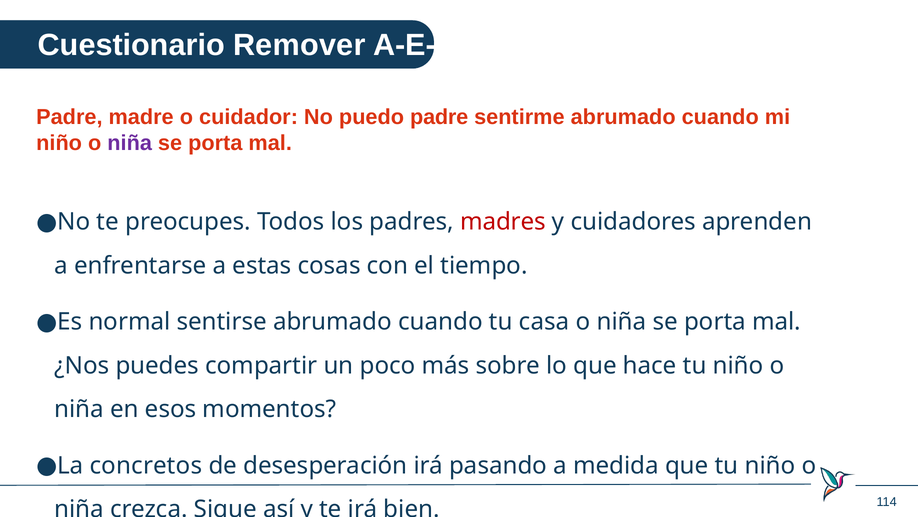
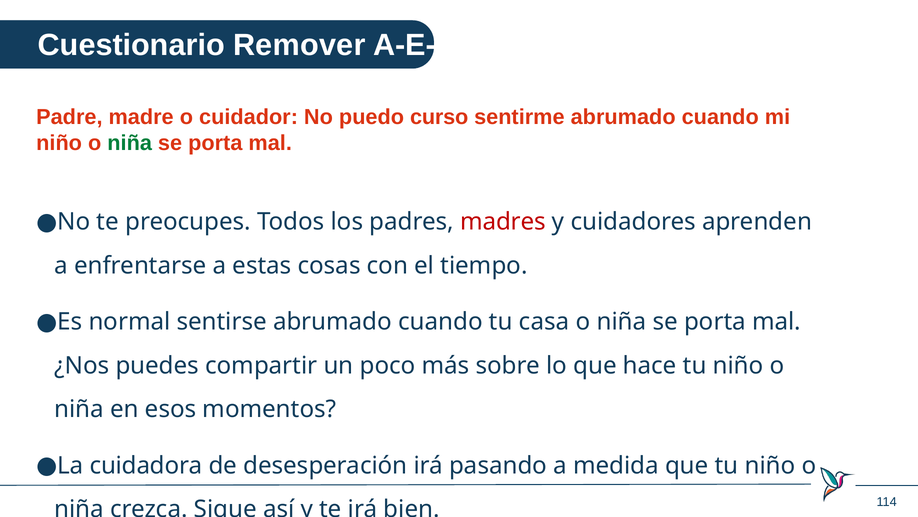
puedo padre: padre -> curso (439, 117)
niña colour: purple -> green (130, 143)
concretos: concretos -> cuidadora (146, 465)
